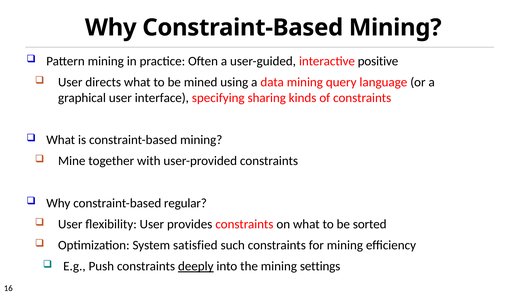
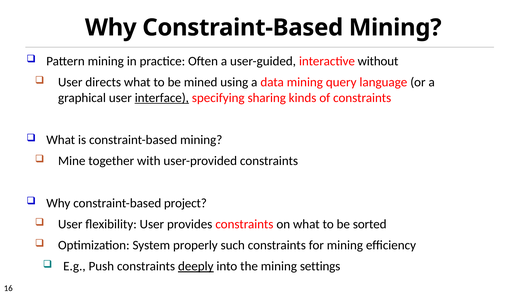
positive: positive -> without (378, 61)
interface underline: none -> present (162, 98)
regular: regular -> project (185, 203)
satisfied: satisfied -> properly (195, 245)
